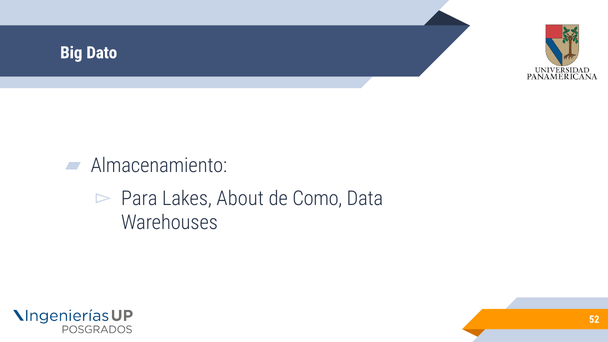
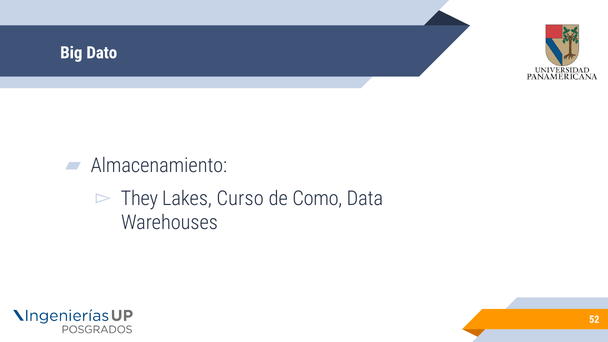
Para: Para -> They (139, 198)
About: About -> Curso (240, 198)
